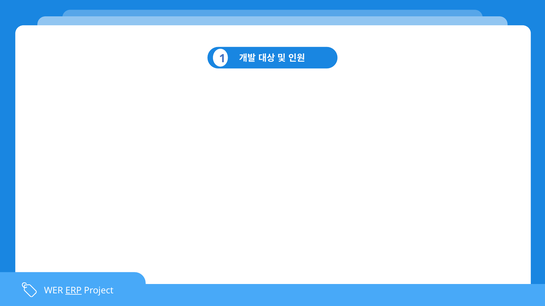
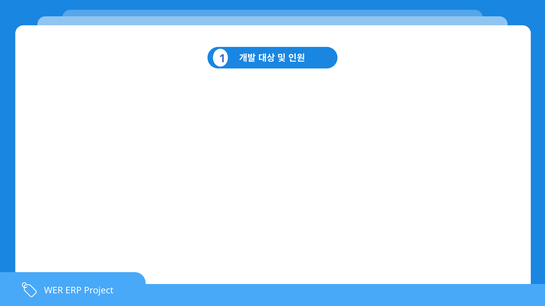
ERP underline: present -> none (73, 291)
